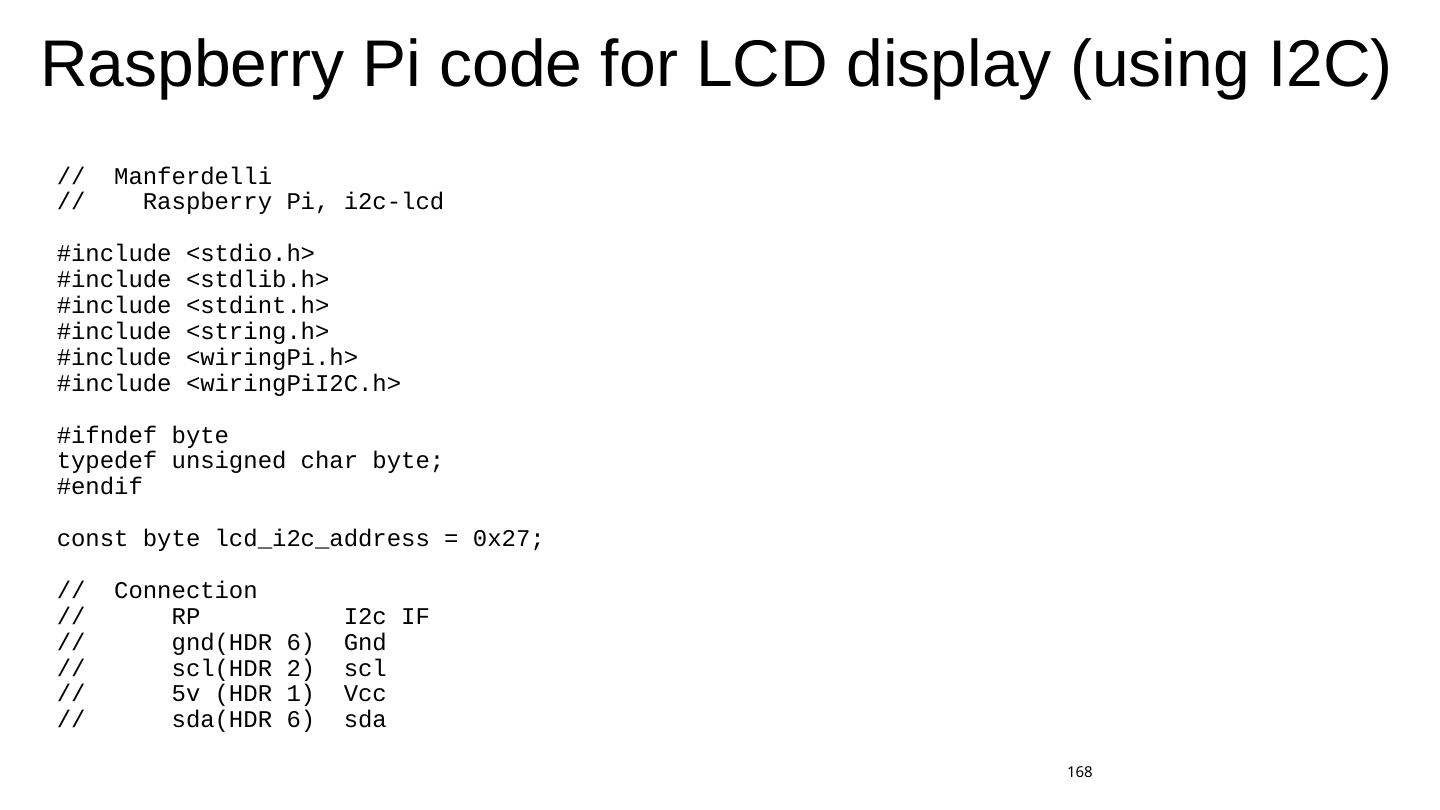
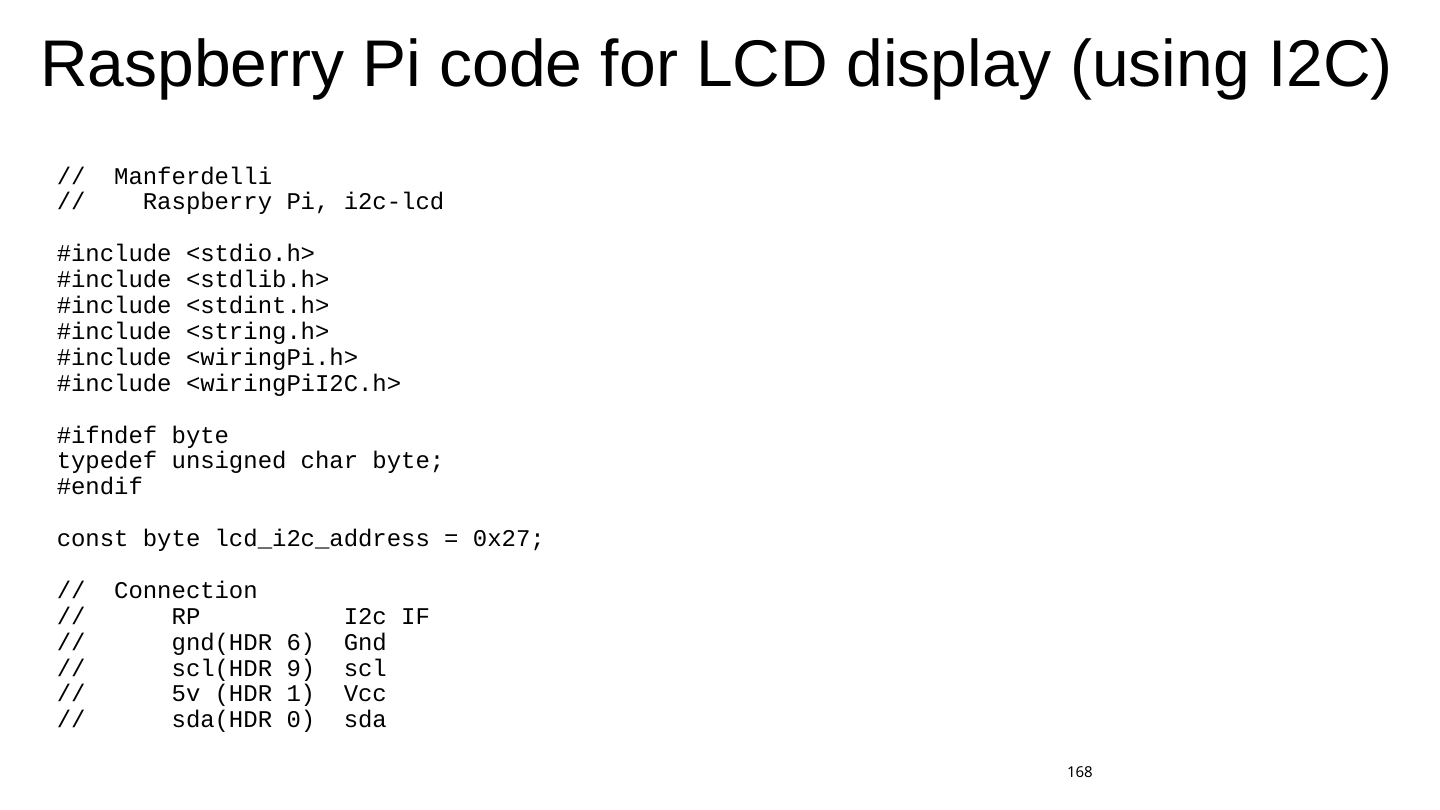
2: 2 -> 9 (301, 668)
sda(HDR 6: 6 -> 0 (301, 720)
